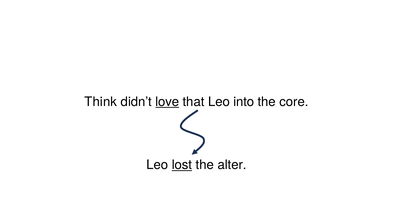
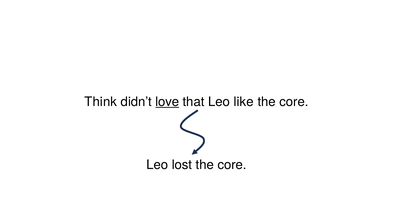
into: into -> like (244, 102)
lost underline: present -> none (182, 165)
alter: alter -> core (232, 165)
